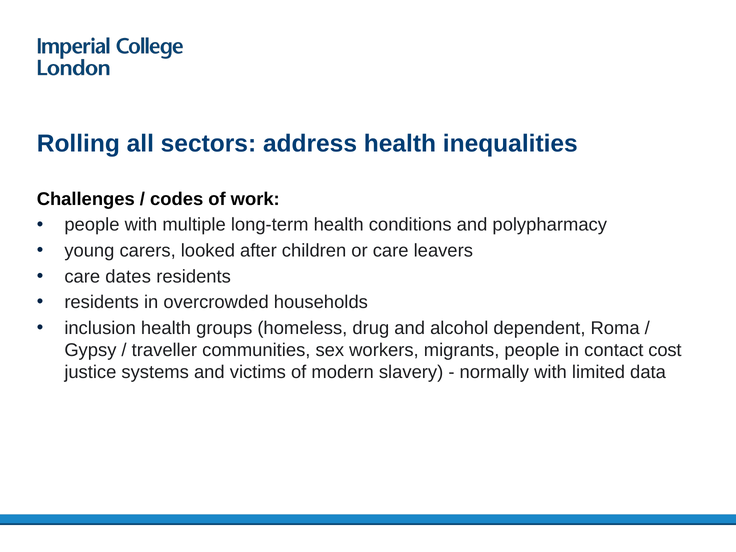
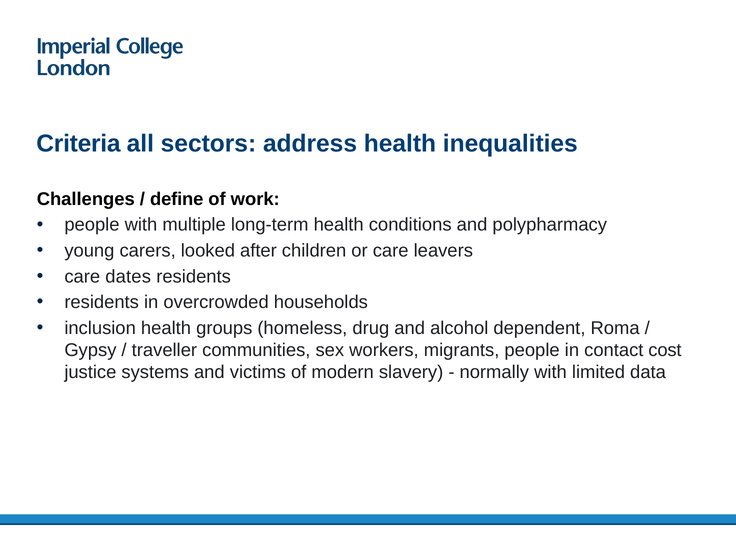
Rolling: Rolling -> Criteria (78, 144)
codes: codes -> define (177, 199)
